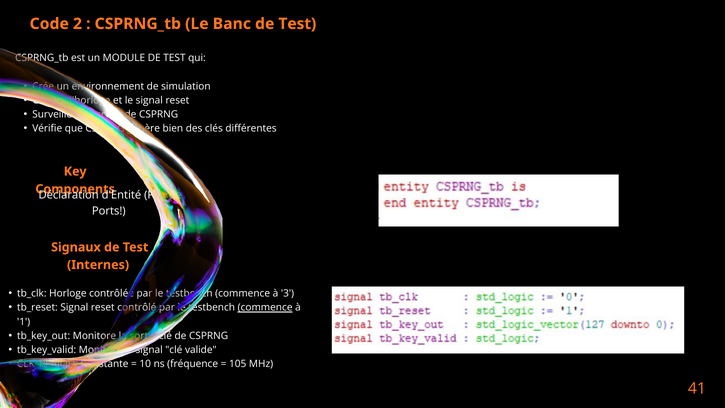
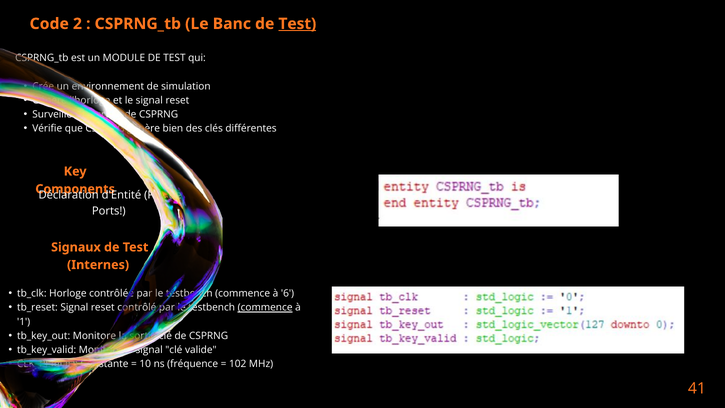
Test underline: none -> present (297, 24)
3: 3 -> 6 (287, 293)
105: 105 -> 102 (238, 364)
